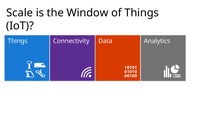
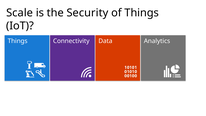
Window: Window -> Security (87, 13)
